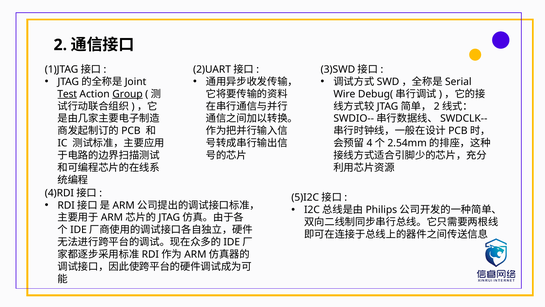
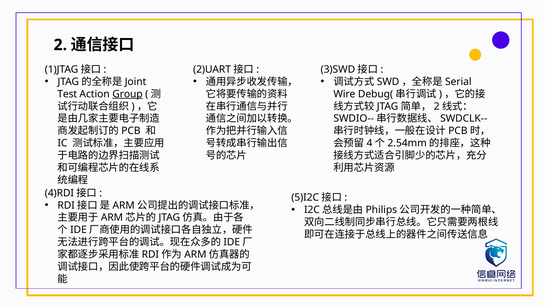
Test underline: present -> none (67, 94)
